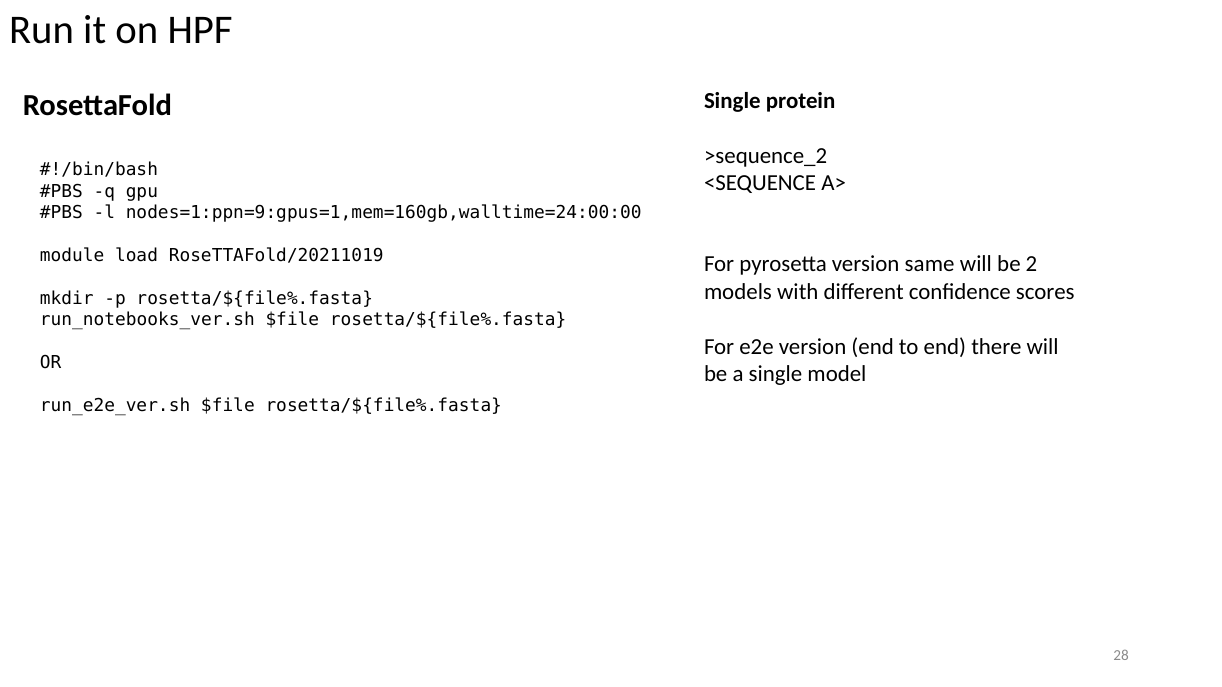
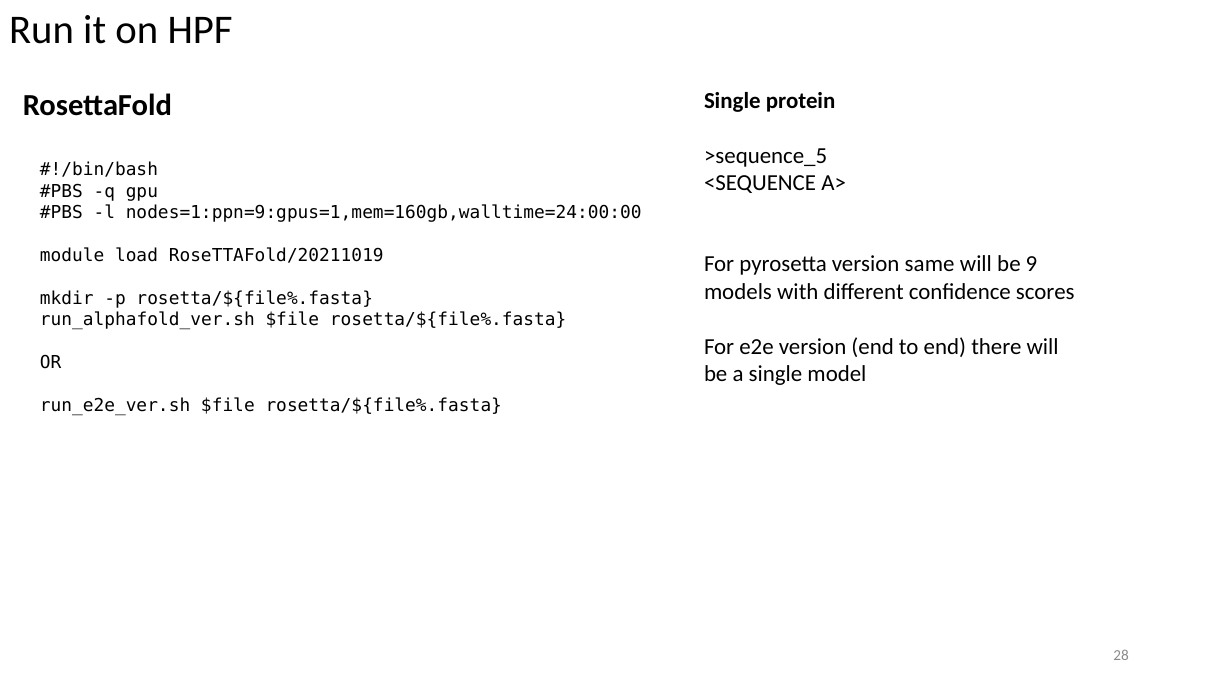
>sequence_2: >sequence_2 -> >sequence_5 (766, 156)
2: 2 -> 9 (1032, 264)
run_notebooks_ver.sh: run_notebooks_ver.sh -> run_alphafold_ver.sh (147, 320)
